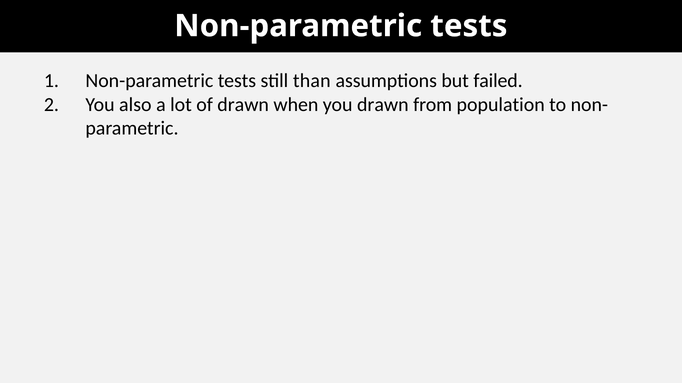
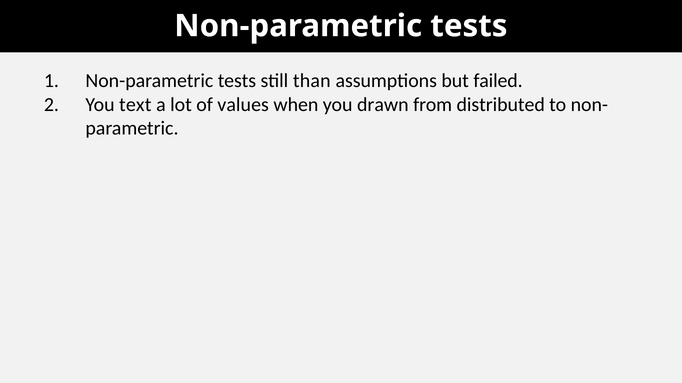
also: also -> text (135, 105)
of drawn: drawn -> values (243, 105)
population: population -> distributed (501, 105)
